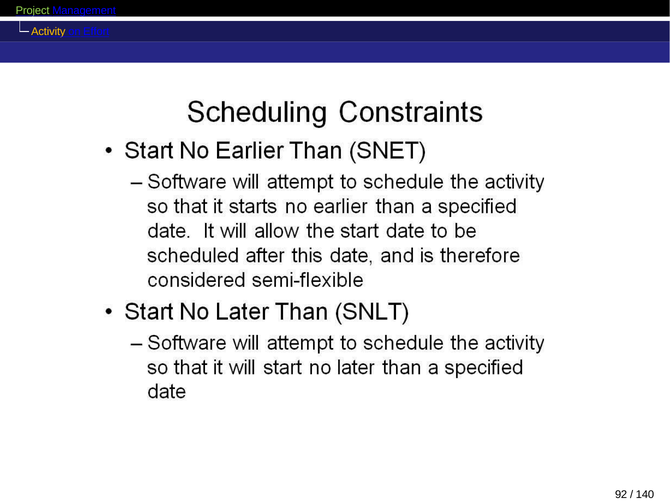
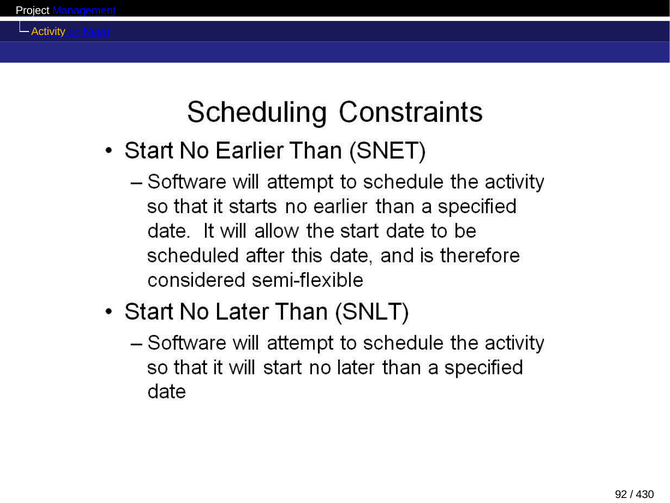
Project colour: light green -> white (33, 11)
Effort: Effort -> Need (96, 32)
140: 140 -> 430 (645, 495)
